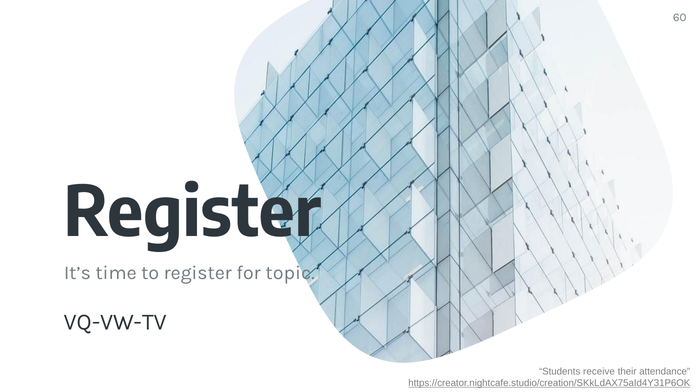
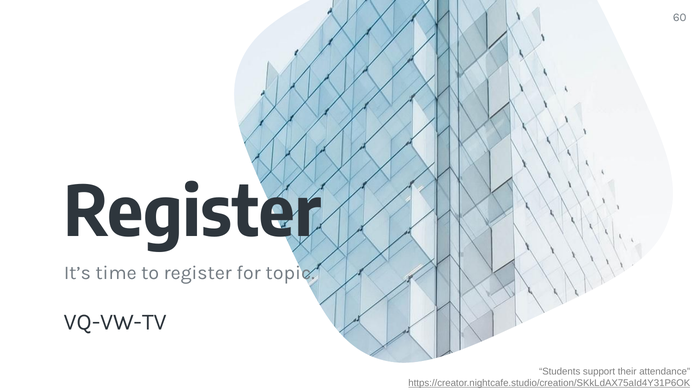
receive: receive -> support (599, 371)
